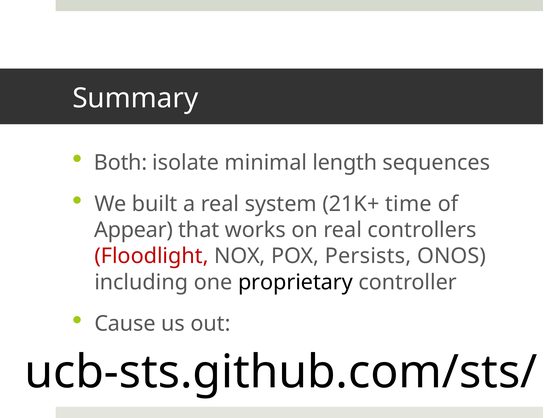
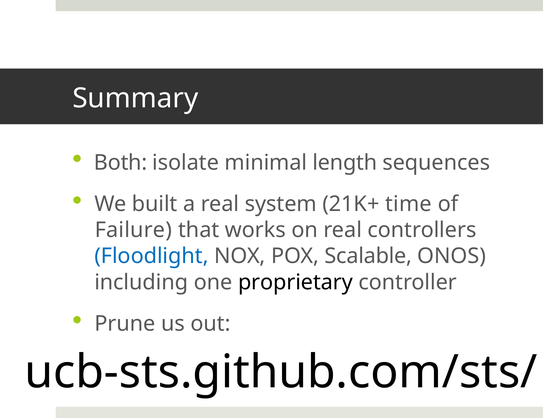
Appear: Appear -> Failure (133, 230)
Floodlight colour: red -> blue (151, 256)
Persists: Persists -> Scalable (368, 256)
Cause: Cause -> Prune (125, 324)
